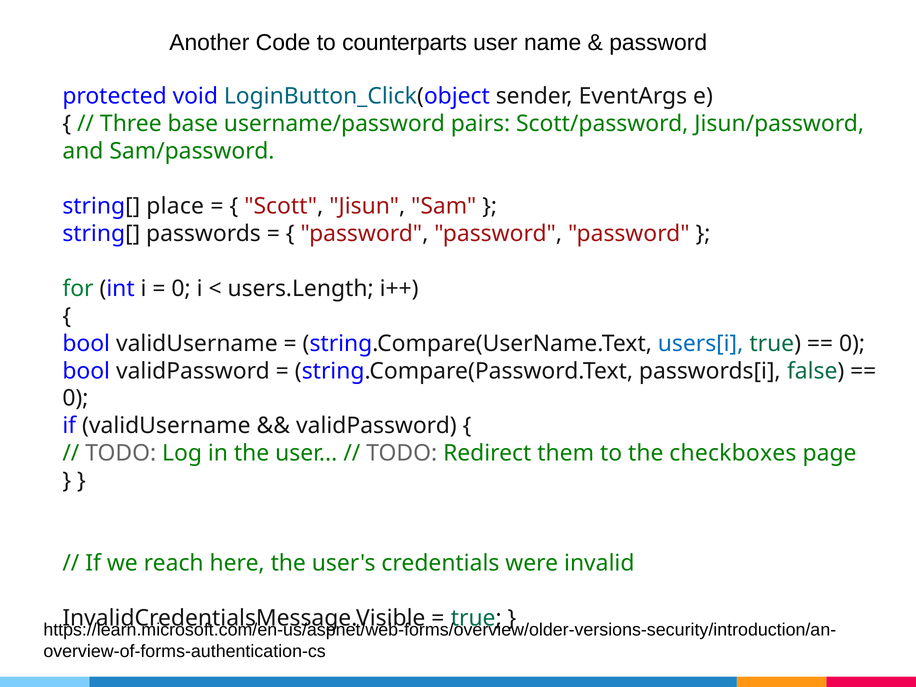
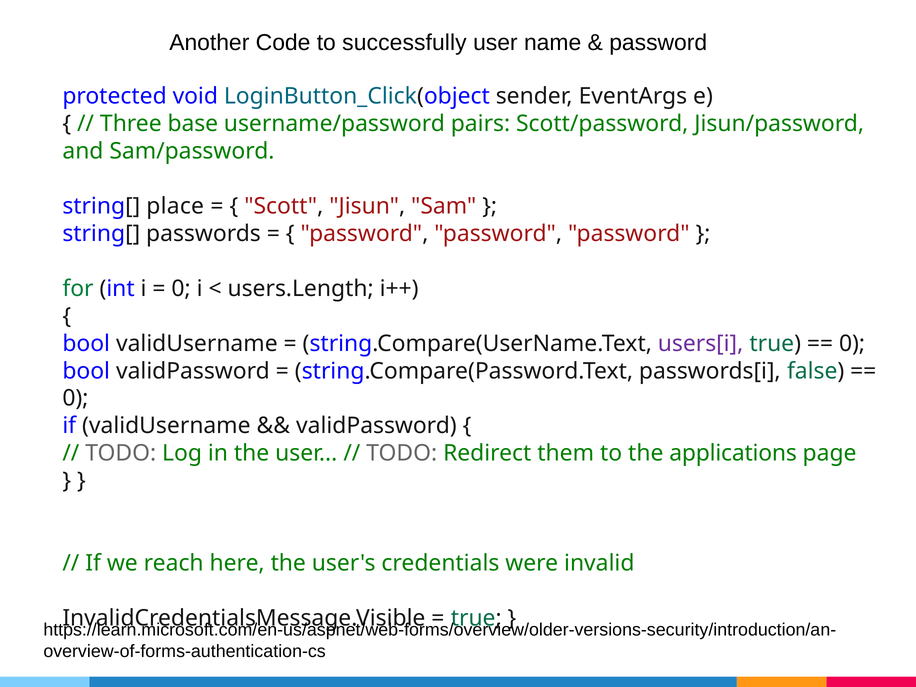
counterparts: counterparts -> successfully (404, 43)
users[i colour: blue -> purple (701, 343)
checkboxes: checkboxes -> applications (733, 453)
